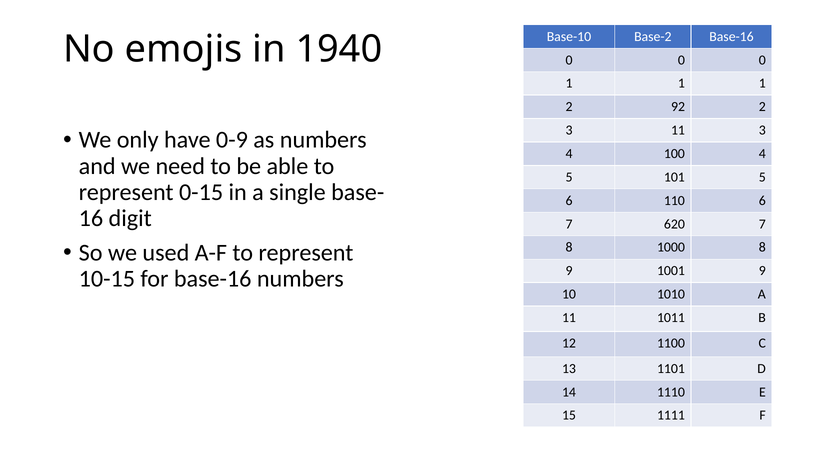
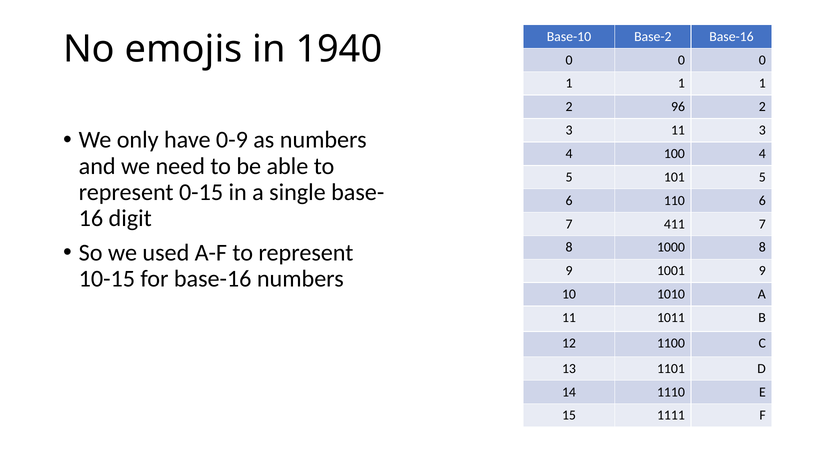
92: 92 -> 96 (678, 107)
620: 620 -> 411 (674, 224)
